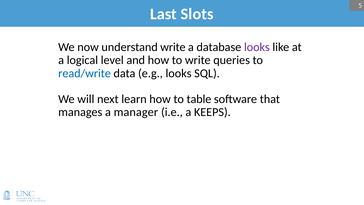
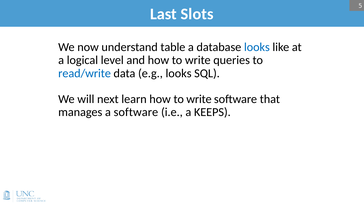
understand write: write -> table (173, 47)
looks colour: purple -> blue (257, 47)
learn how to table: table -> write (199, 99)
a manager: manager -> software (136, 112)
